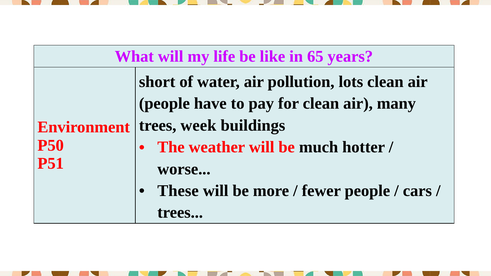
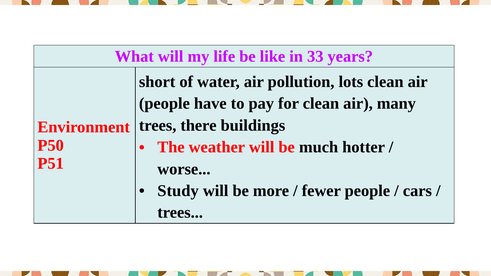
65: 65 -> 33 (315, 56)
week: week -> there (199, 125)
These: These -> Study (178, 191)
